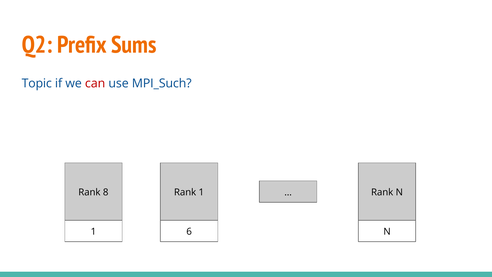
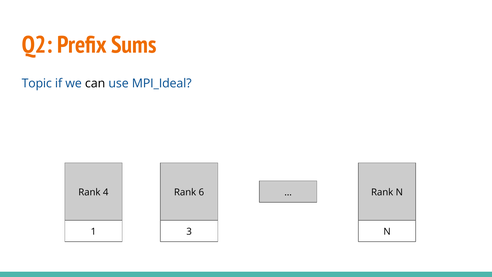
can colour: red -> black (95, 84)
MPI_Such: MPI_Such -> MPI_Ideal (162, 84)
8: 8 -> 4 (106, 192)
Rank 1: 1 -> 6 (201, 192)
6: 6 -> 3 (189, 231)
